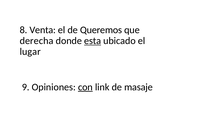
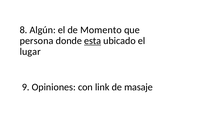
Venta: Venta -> Algún (43, 30)
Queremos: Queremos -> Momento (101, 30)
derecha: derecha -> persona (37, 41)
con underline: present -> none (85, 87)
